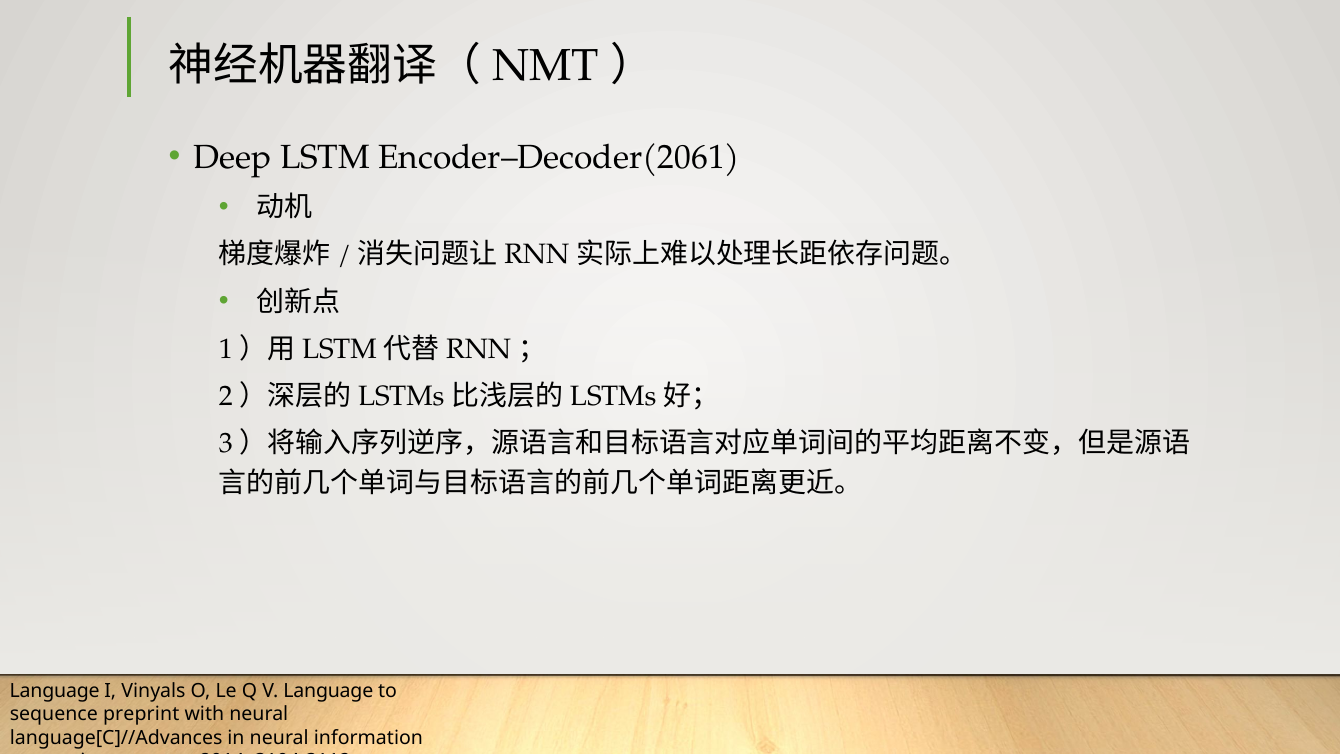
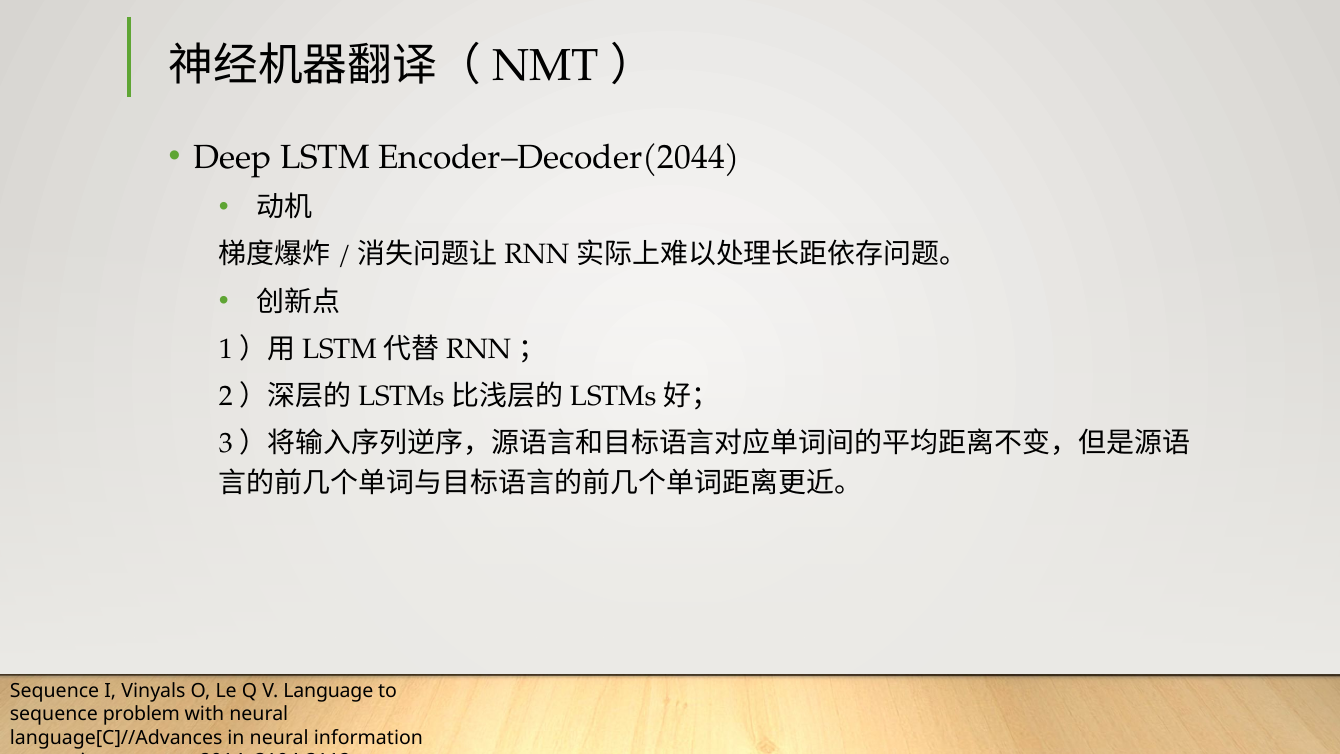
Encoder–Decoder(2061: Encoder–Decoder(2061 -> Encoder–Decoder(2044 (559, 157)
Language: Language -> Sequence (55, 691)
preprint: preprint -> problem (141, 714)
